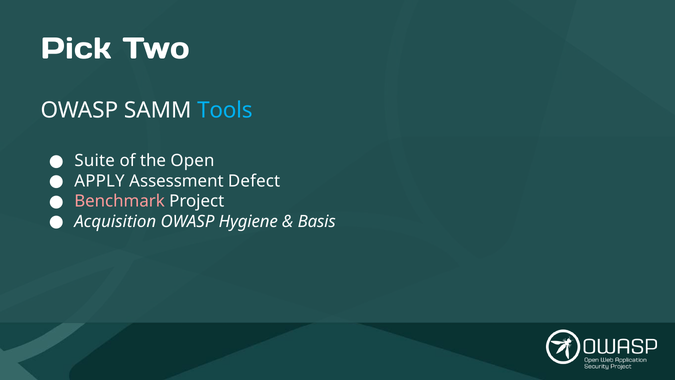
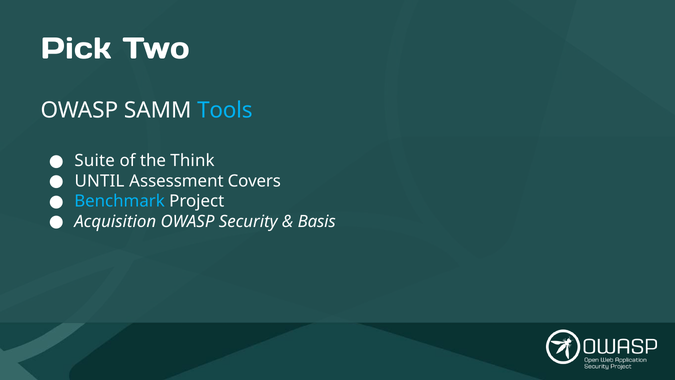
Open: Open -> Think (192, 161)
APPLY: APPLY -> UNTIL (99, 181)
Defect: Defect -> Covers (254, 181)
Benchmark colour: pink -> light blue (120, 201)
Hygiene: Hygiene -> Security (248, 221)
